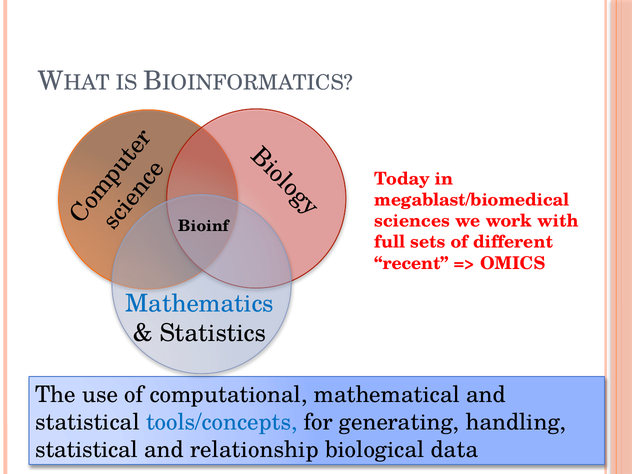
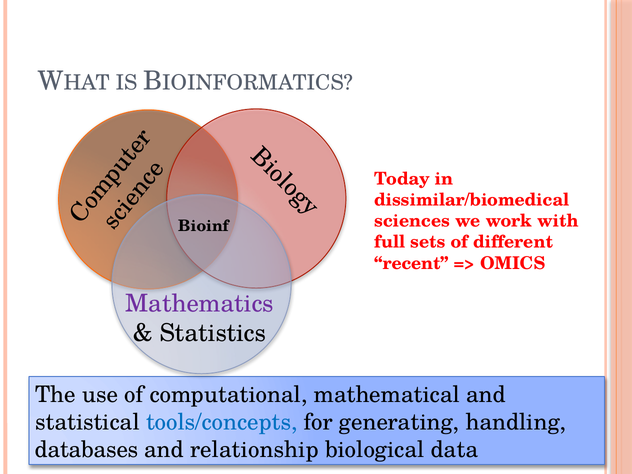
megablast/biomedical: megablast/biomedical -> dissimilar/biomedical (472, 200)
Mathematics colour: blue -> purple (200, 304)
statistical: statistical -> databases (87, 449)
